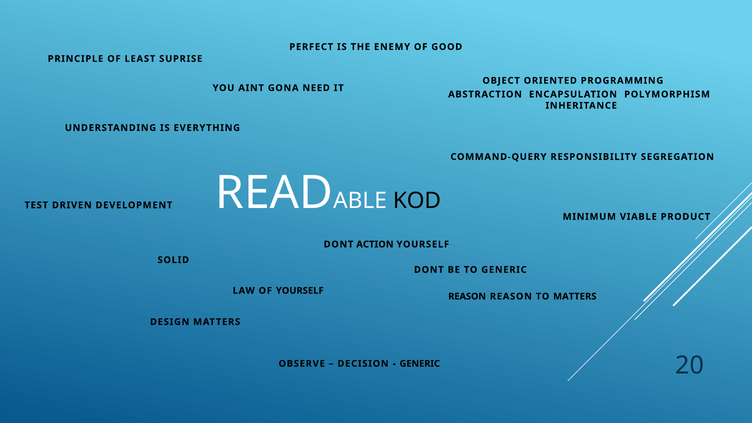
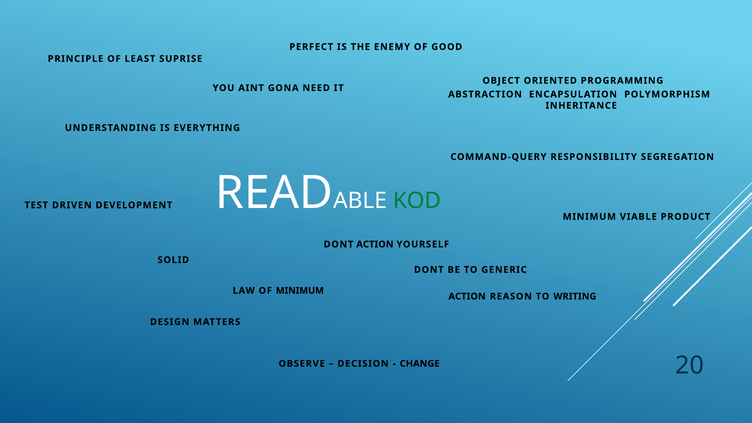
KOD colour: black -> green (417, 201)
OF YOURSELF: YOURSELF -> MINIMUM (300, 291)
REASON: REASON -> ACTION (467, 296)
TO MATTERS: MATTERS -> WRITING (575, 296)
GENERIC: GENERIC -> CHANGE (420, 364)
